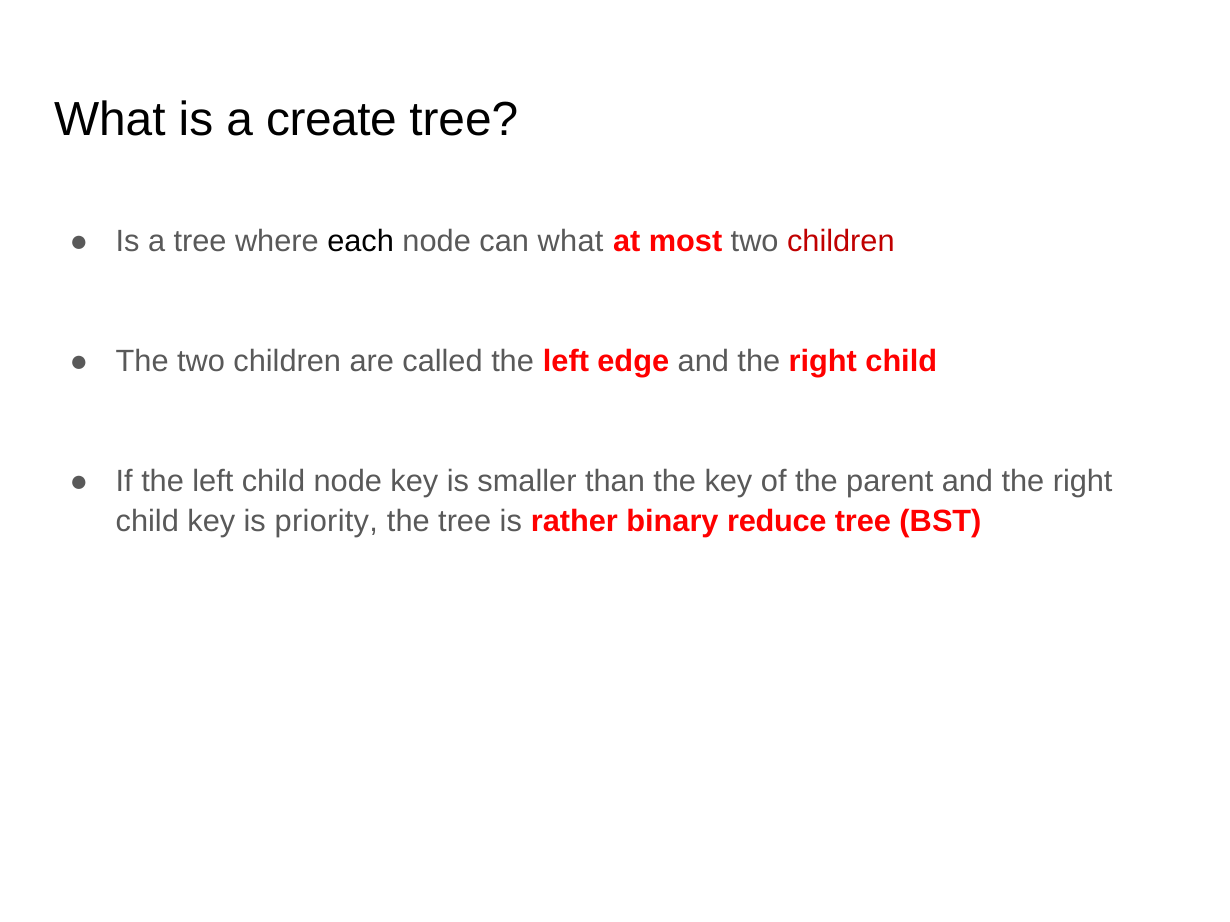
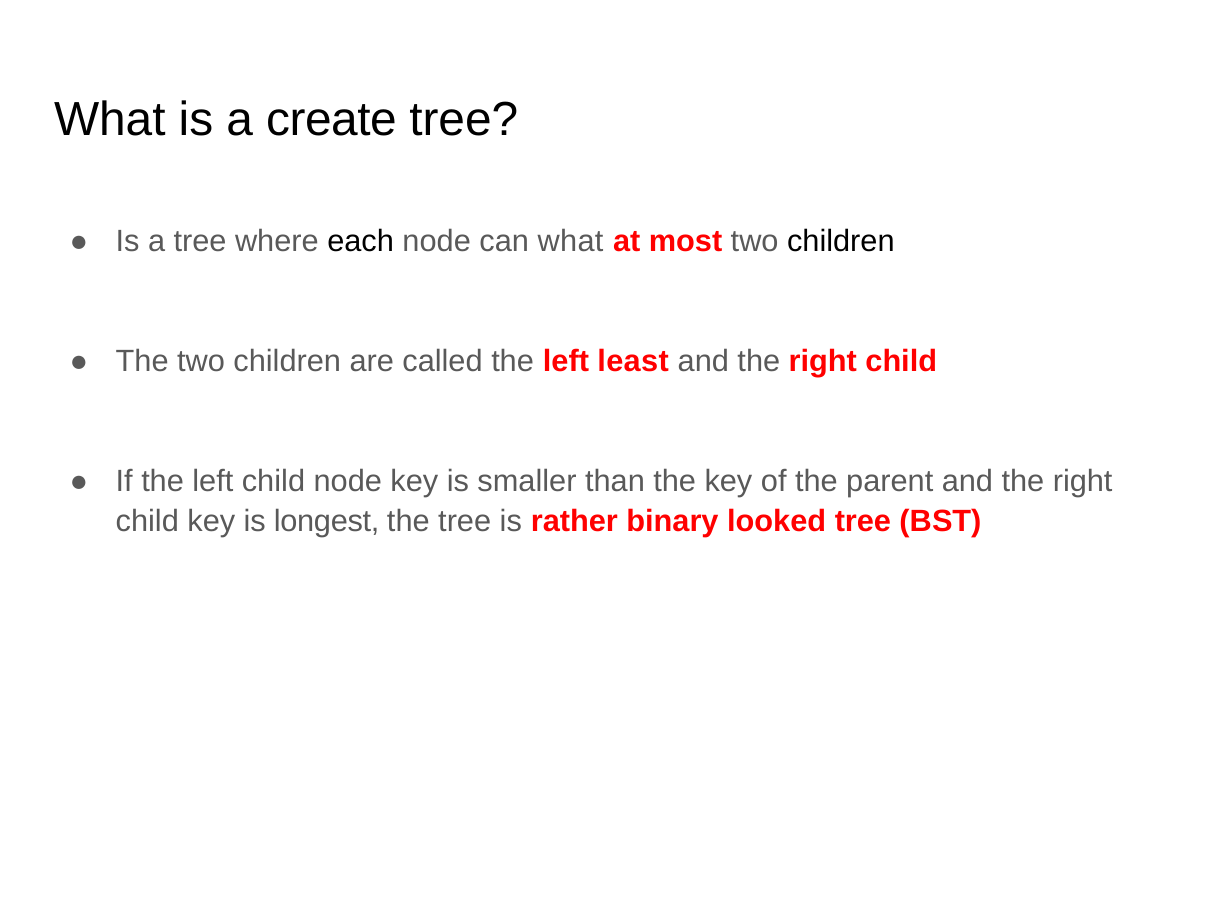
children colour: red -> black (841, 242)
edge: edge -> least (633, 362)
priority: priority -> longest (327, 522)
reduce: reduce -> looked (777, 522)
